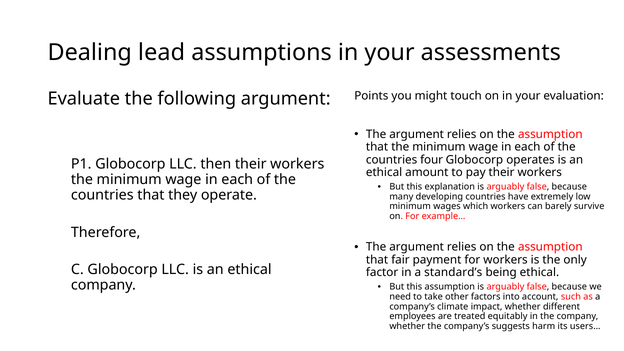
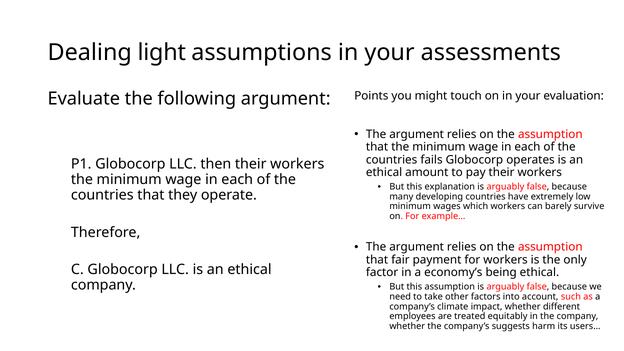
lead: lead -> light (162, 52)
four: four -> fails (431, 160)
standard’s: standard’s -> economy’s (453, 272)
